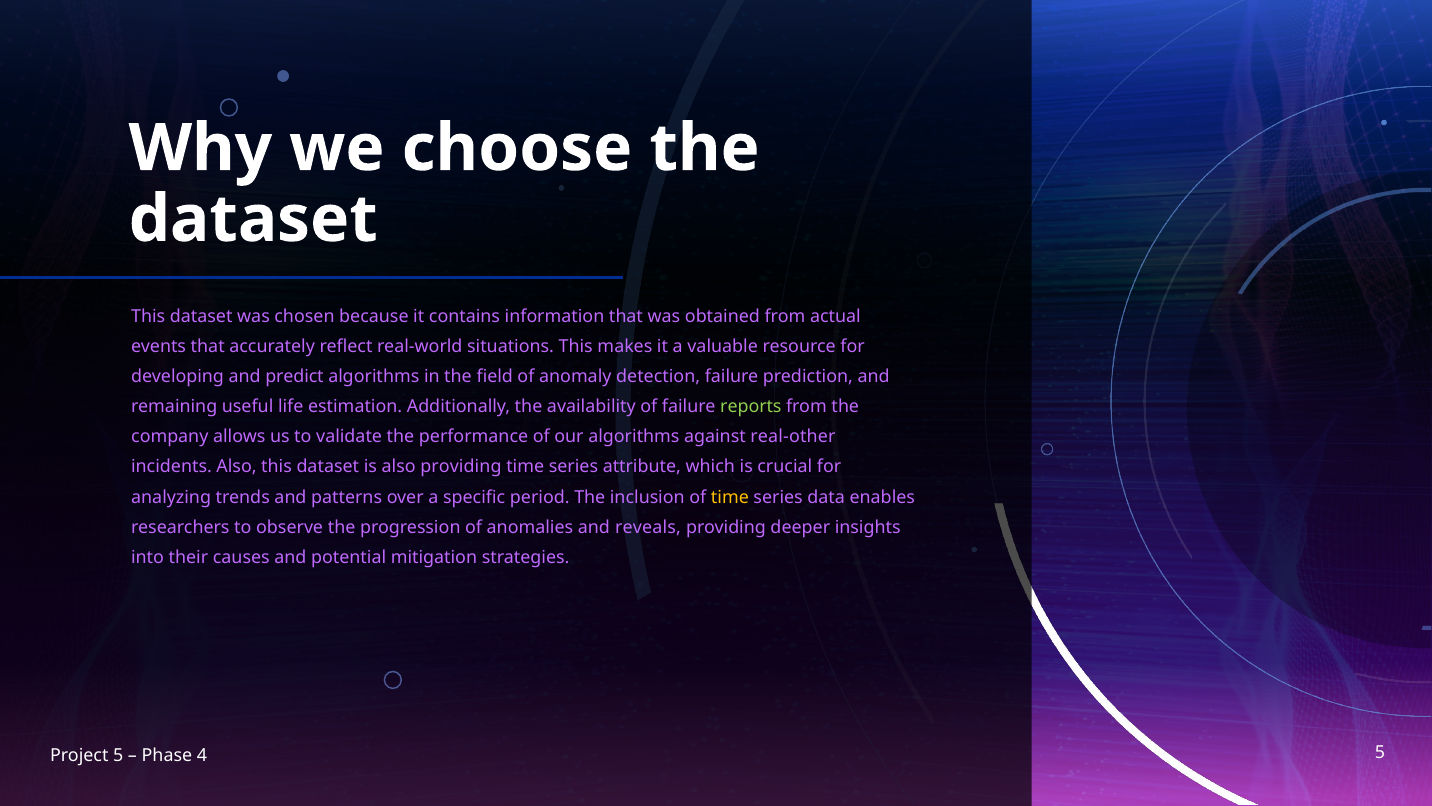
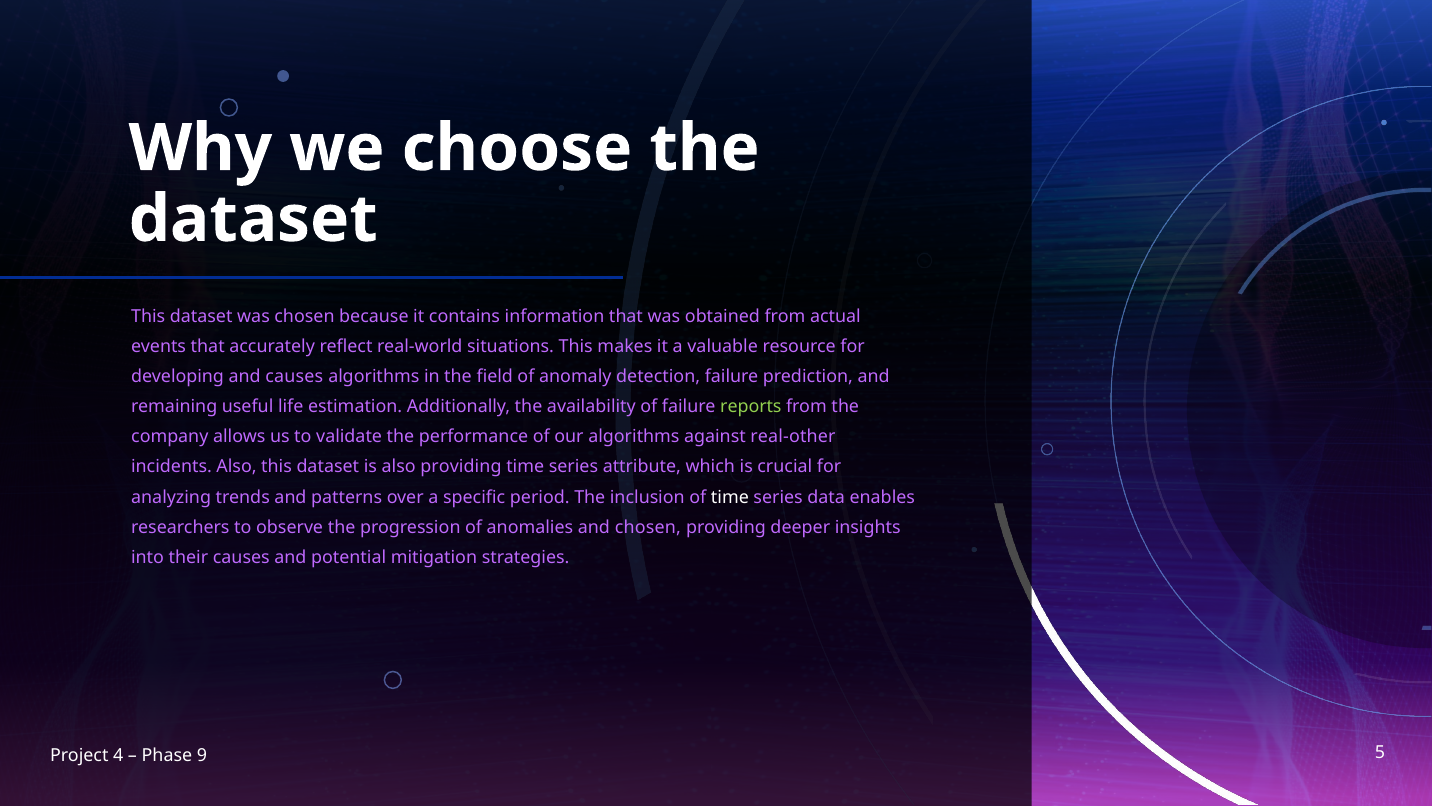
and predict: predict -> causes (294, 377)
time colour: yellow -> white (730, 497)
and reveals: reveals -> chosen (648, 527)
Project 5: 5 -> 4 (118, 755)
4: 4 -> 9 (202, 755)
